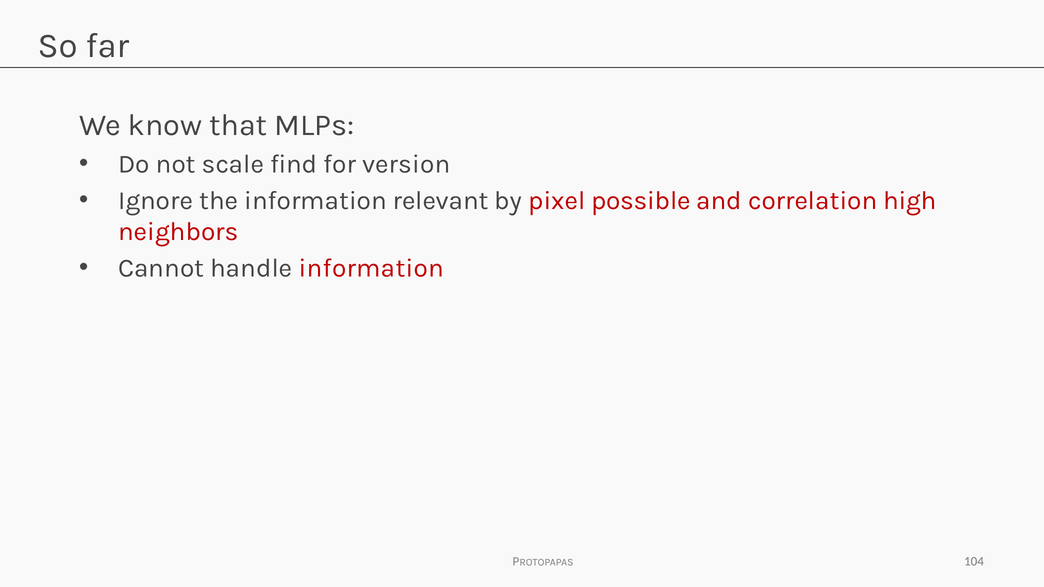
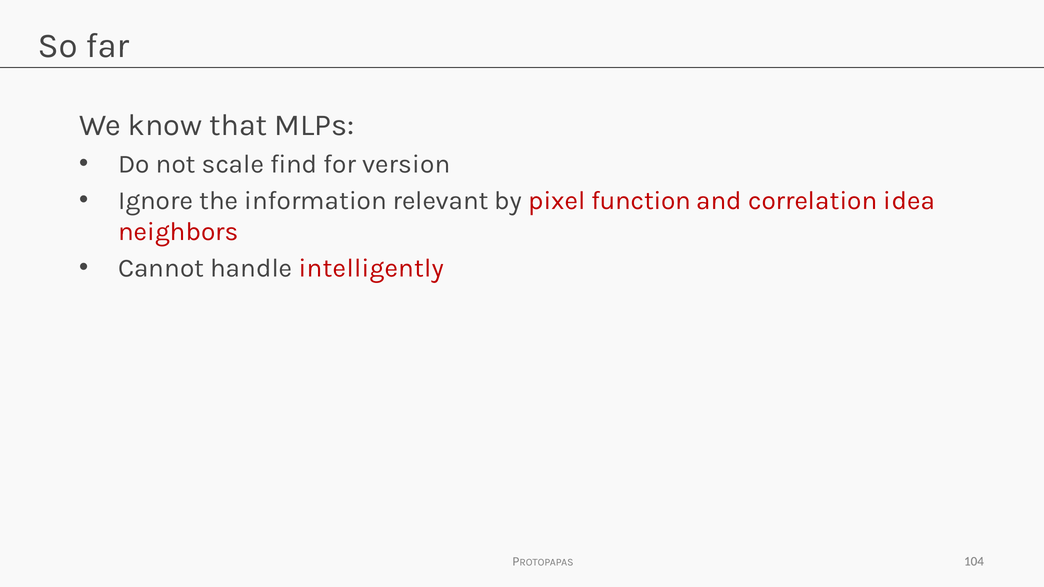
possible: possible -> function (641, 201)
high: high -> idea (909, 201)
handle information: information -> intelligently (371, 268)
